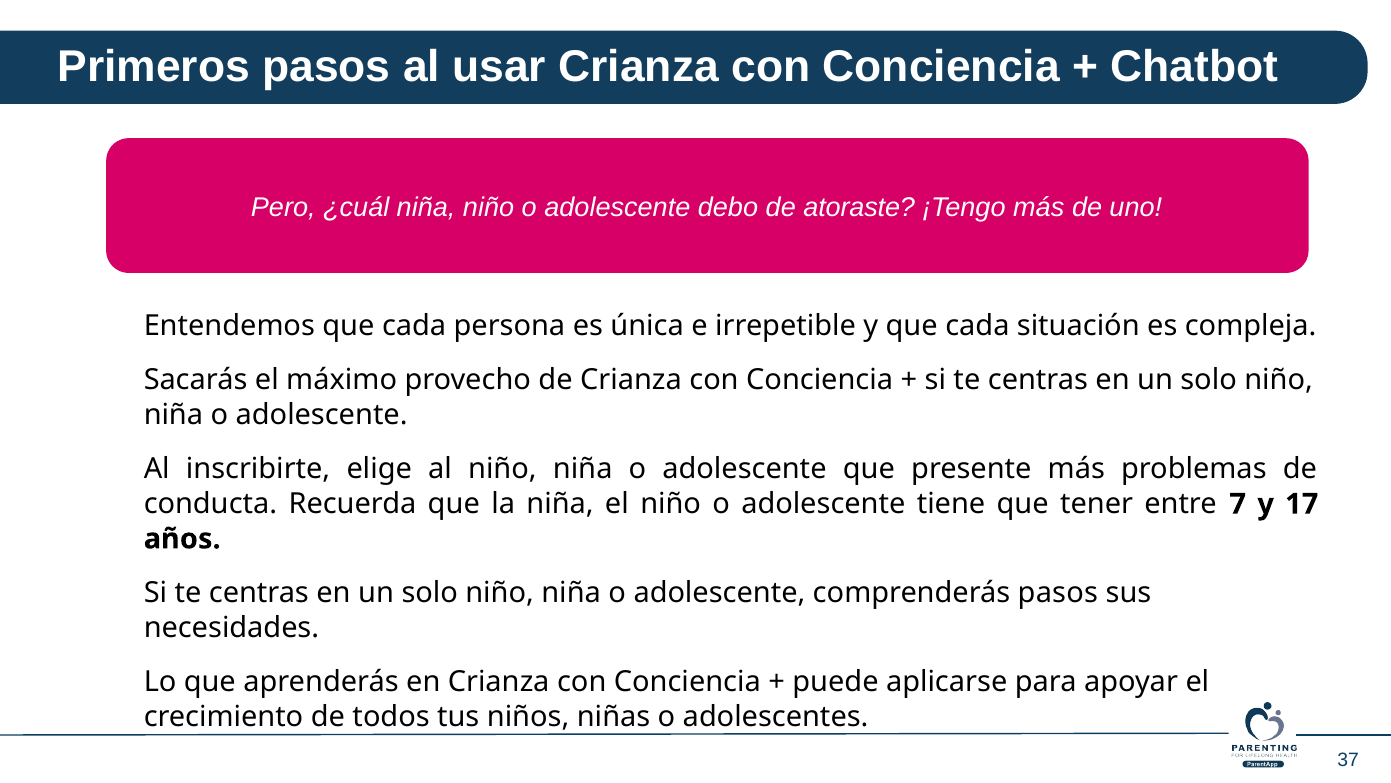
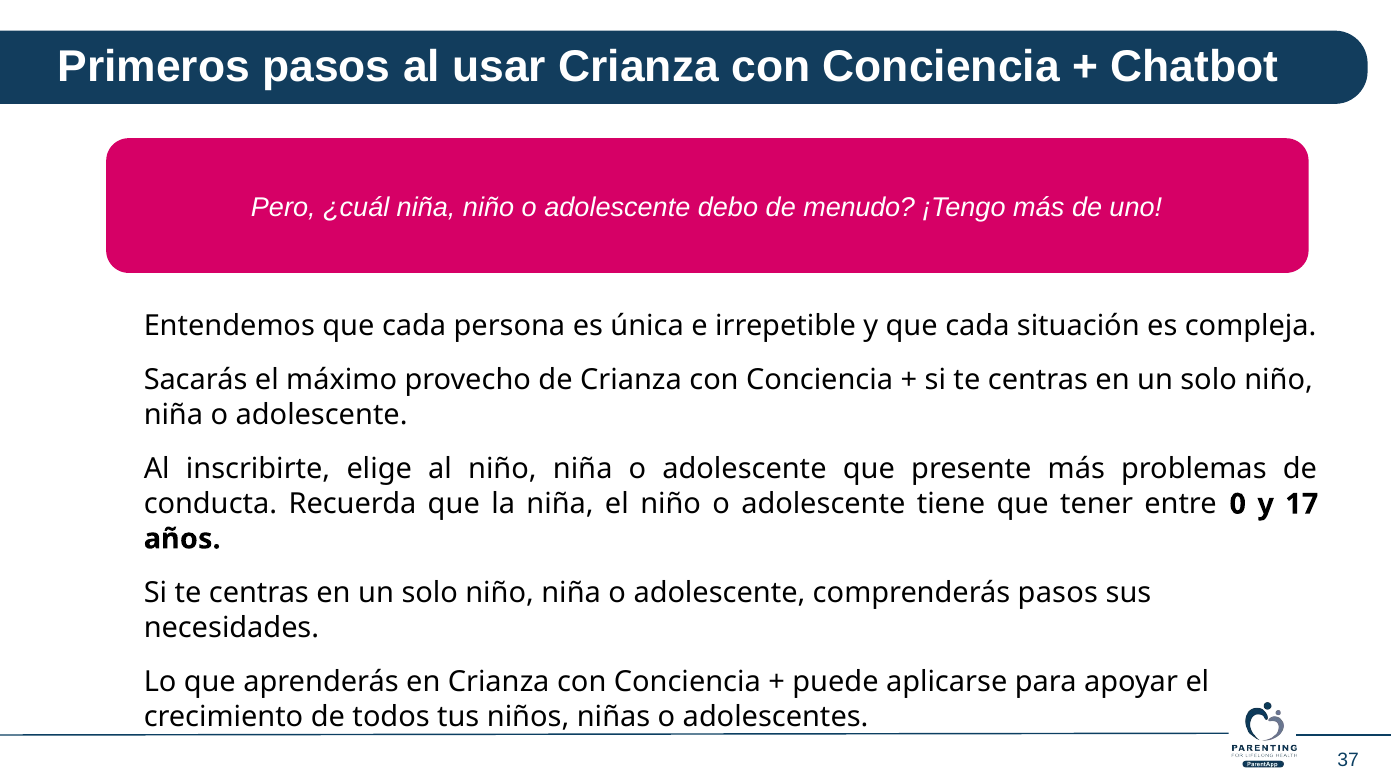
atoraste: atoraste -> menudo (859, 207)
7: 7 -> 0 (1238, 504)
